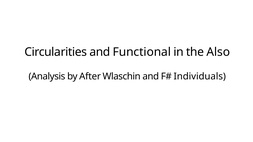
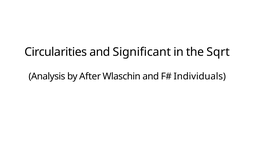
Functional: Functional -> Significant (142, 52)
Also: Also -> Sqrt (218, 52)
